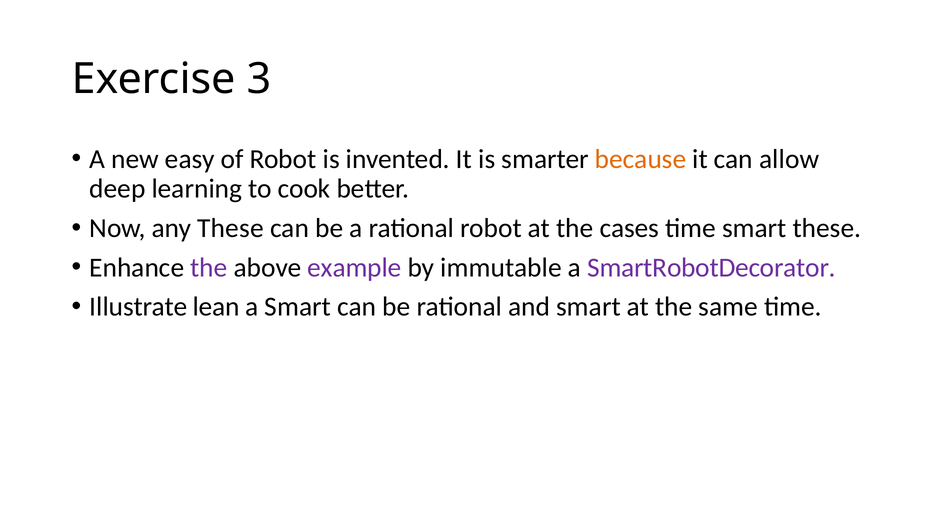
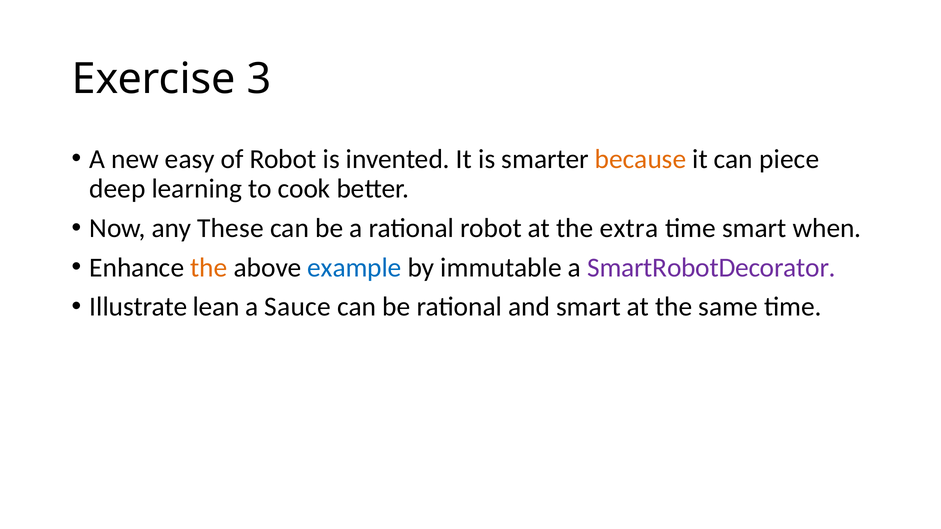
allow: allow -> piece (789, 159)
cases: cases -> extra (629, 228)
smart these: these -> when (827, 228)
the colour: purple -> orange (209, 268)
example colour: purple -> blue (354, 268)
a Smart: Smart -> Sauce (298, 307)
